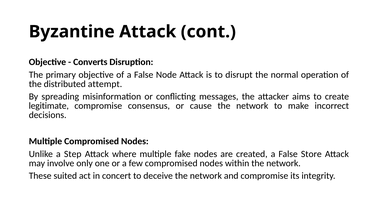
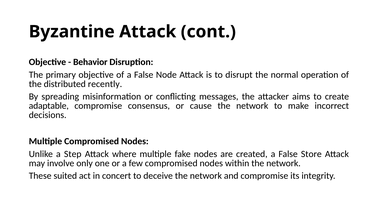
Converts: Converts -> Behavior (90, 62)
attempt: attempt -> recently (105, 84)
legitimate: legitimate -> adaptable (49, 106)
